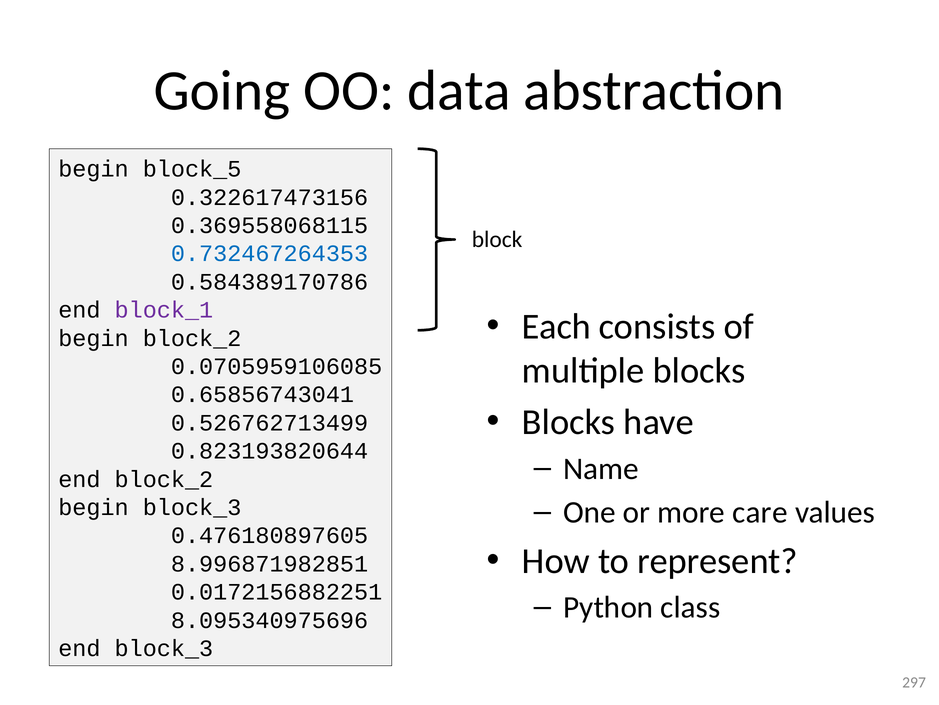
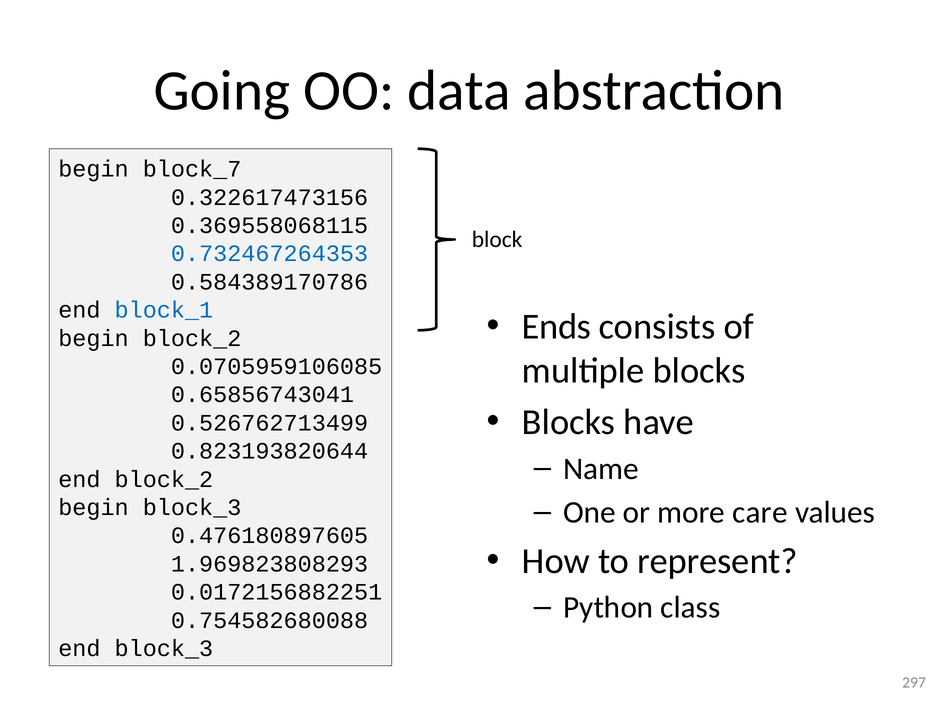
block_5: block_5 -> block_7 (192, 169)
block_1 colour: purple -> blue (164, 310)
Each: Each -> Ends (556, 327)
8.996871982851: 8.996871982851 -> 1.969823808293 (270, 563)
8.095340975696: 8.095340975696 -> 0.754582680088 (270, 620)
